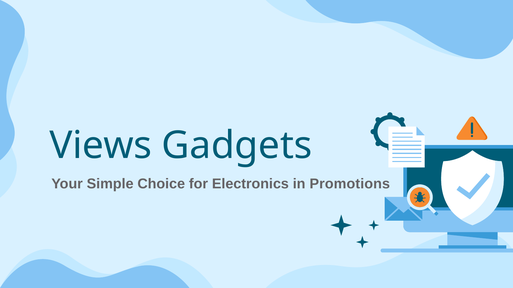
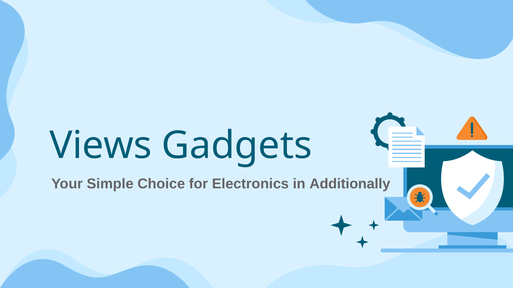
Promotions: Promotions -> Additionally (350, 184)
